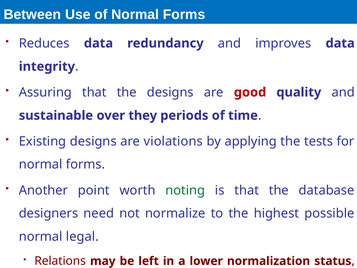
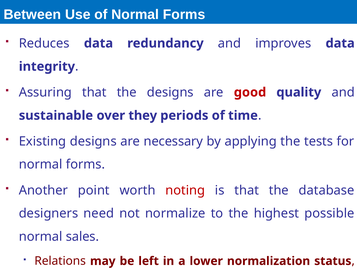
violations: violations -> necessary (173, 141)
noting colour: green -> red (185, 190)
legal: legal -> sales (82, 236)
